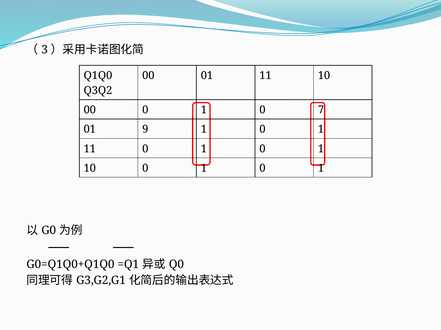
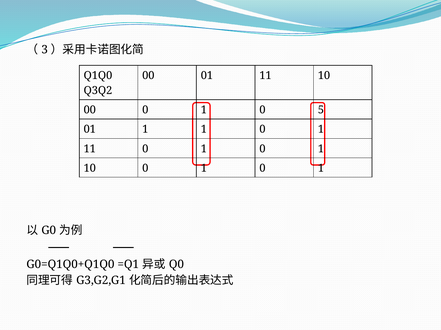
7: 7 -> 5 (321, 110)
01 9: 9 -> 1 (145, 130)
